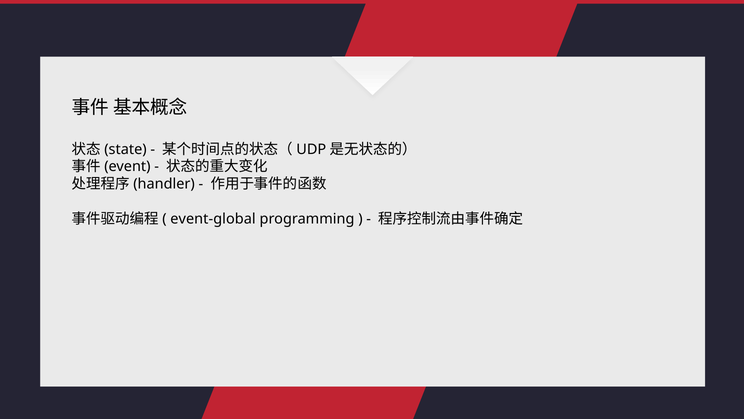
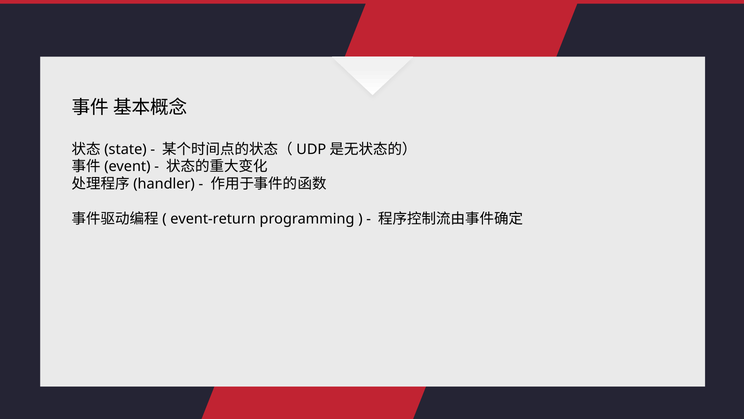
event-global: event-global -> event-return (213, 219)
